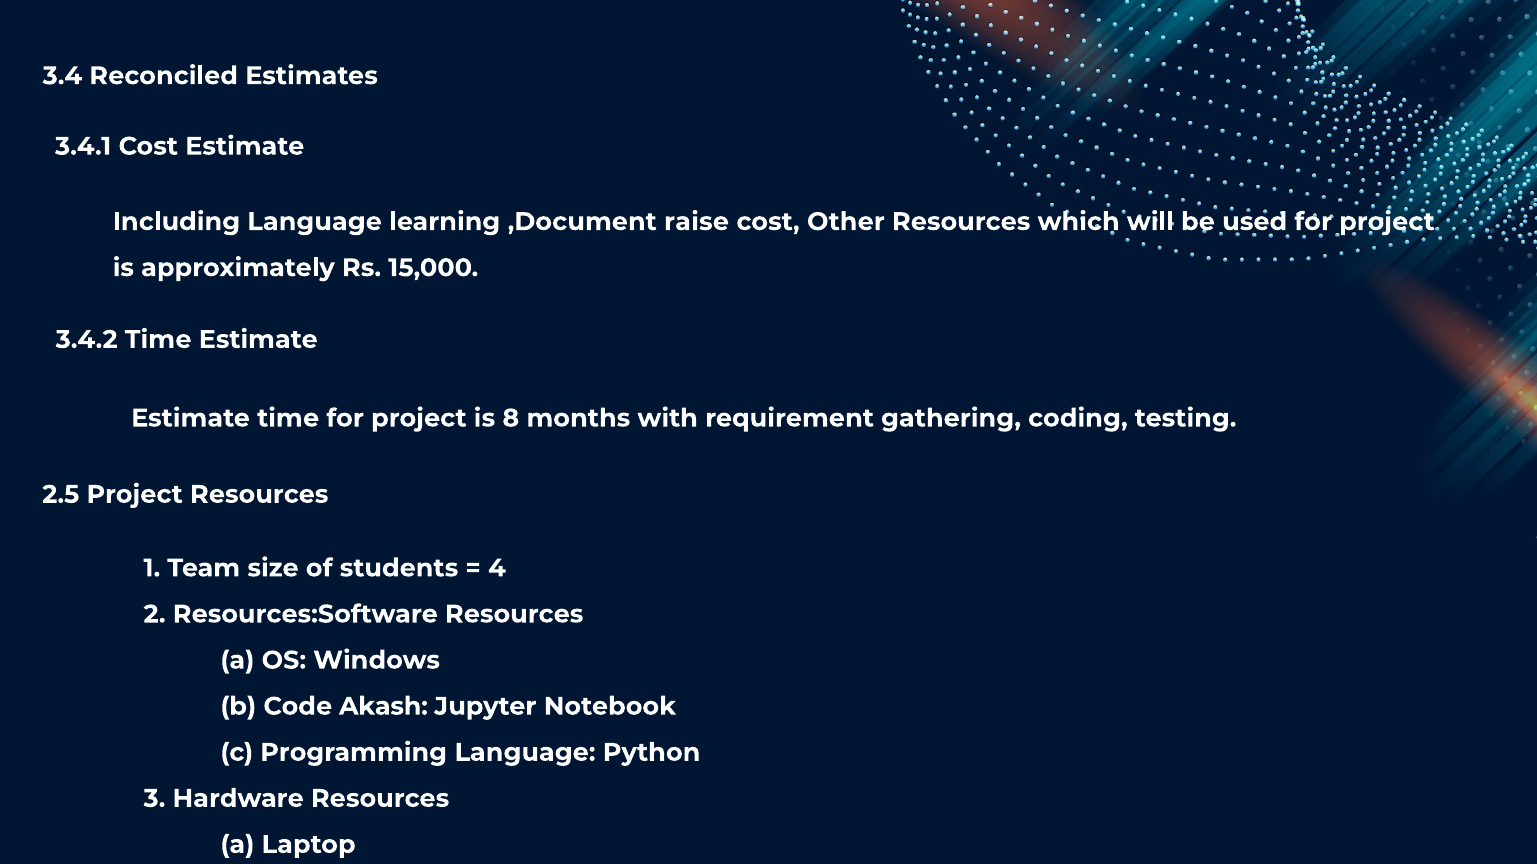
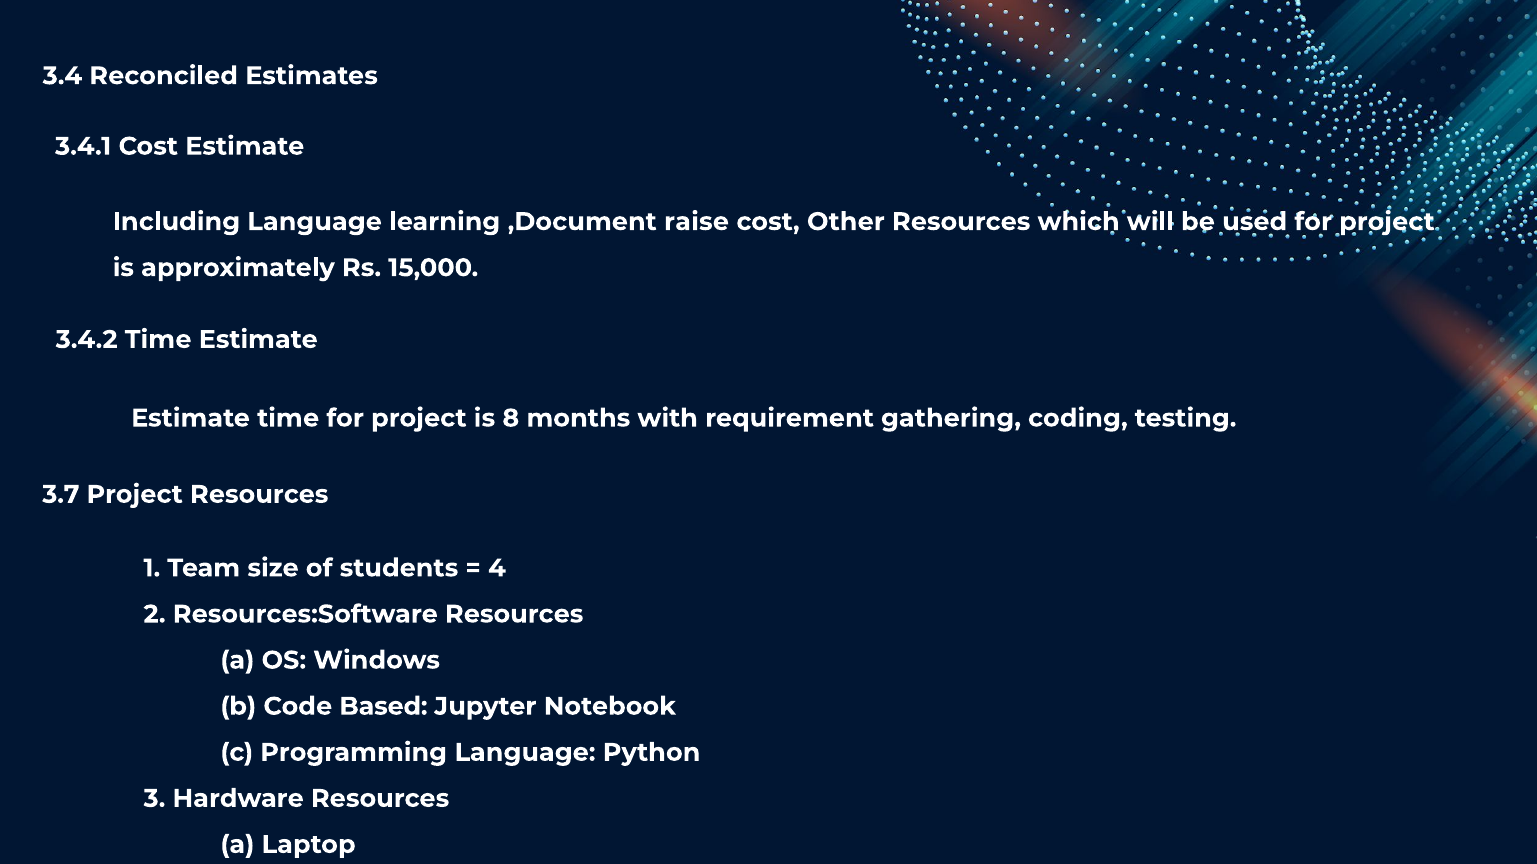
2.5: 2.5 -> 3.7 (61, 495)
Akash: Akash -> Based (383, 707)
